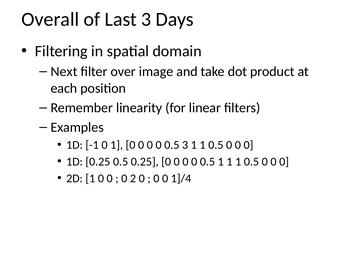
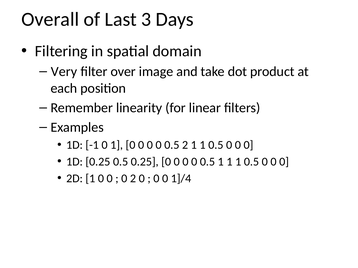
Next: Next -> Very (64, 72)
0.5 3: 3 -> 2 (185, 145)
